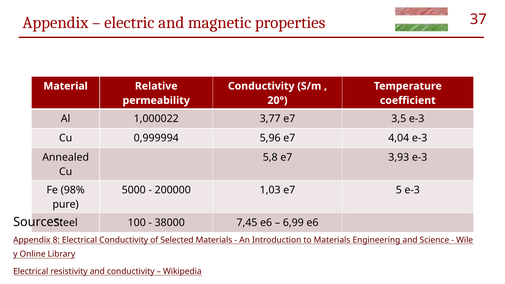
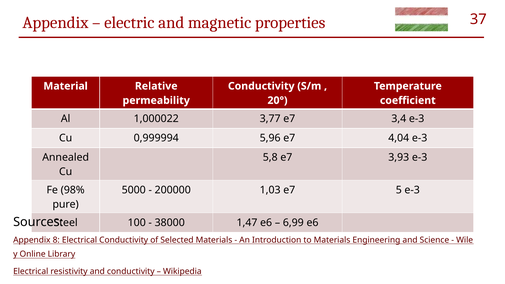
3,5: 3,5 -> 3,4 (399, 119)
7,45: 7,45 -> 1,47 (247, 223)
